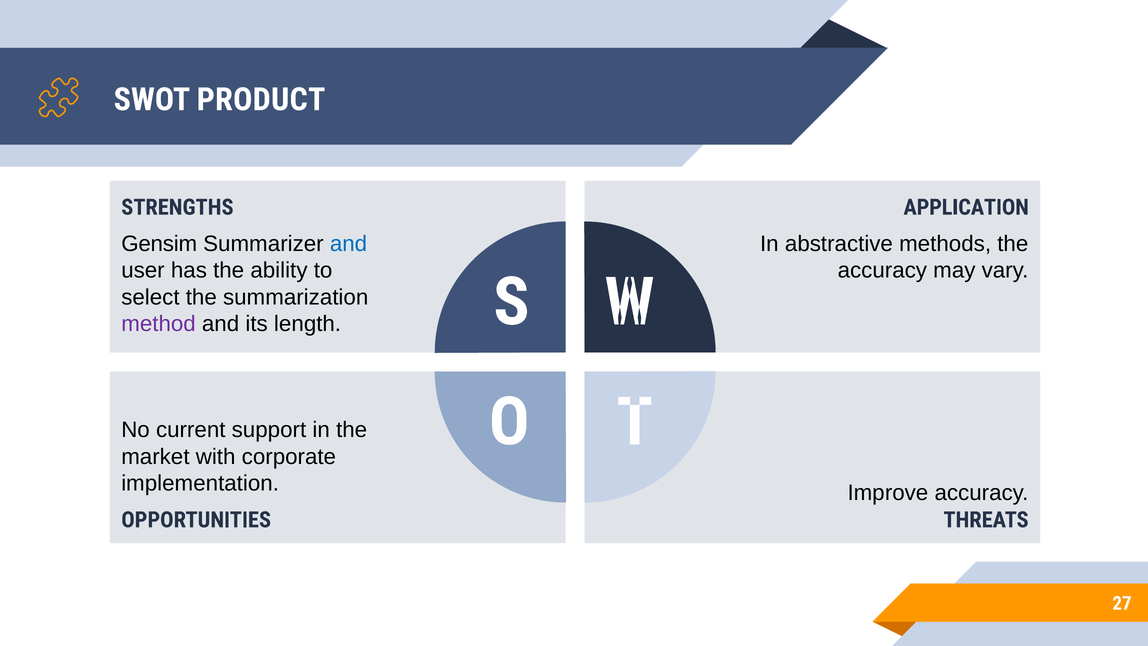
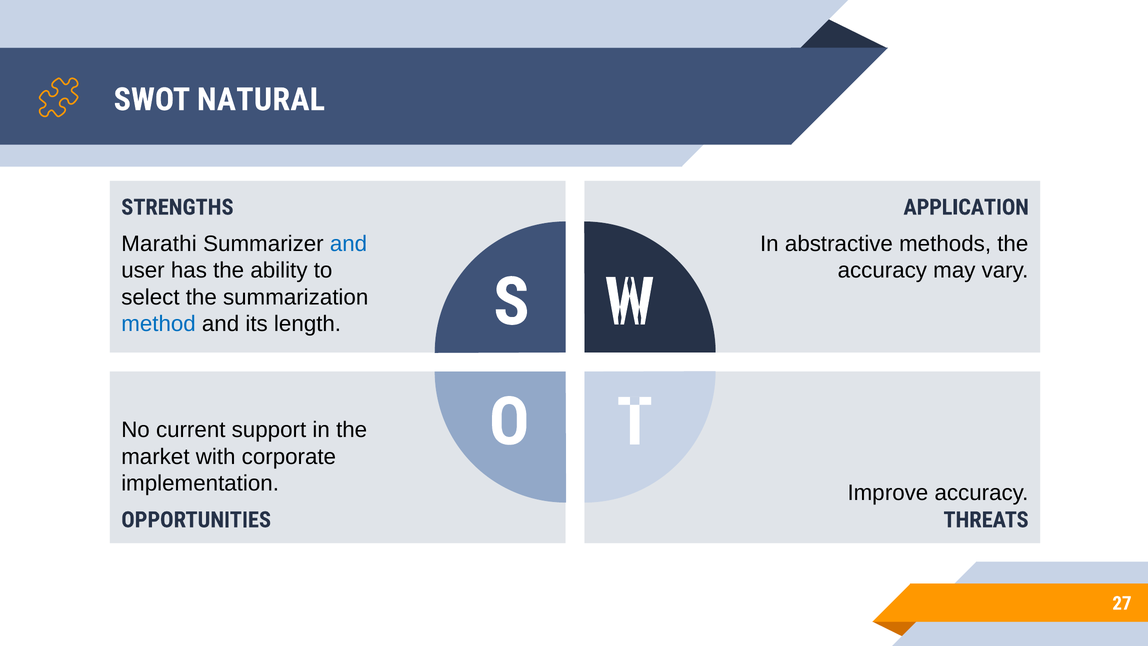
PRODUCT: PRODUCT -> NATURAL (261, 100)
Gensim: Gensim -> Marathi (159, 244)
method colour: purple -> blue (159, 324)
